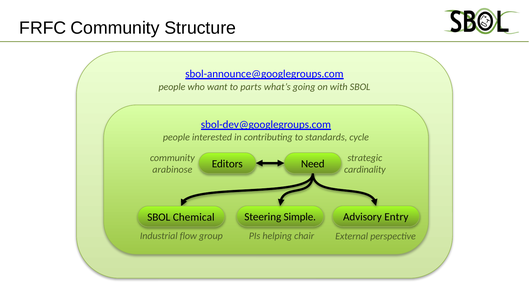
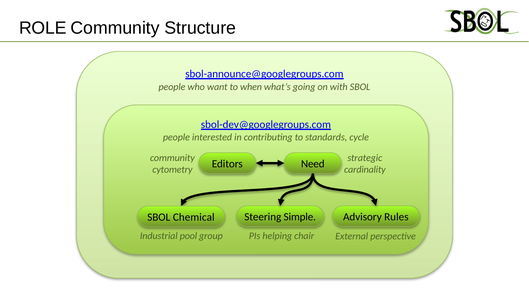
FRFC: FRFC -> ROLE (43, 28)
parts: parts -> when (251, 87)
arabinose: arabinose -> cytometry (172, 169)
Entry: Entry -> Rules (396, 217)
flow: flow -> pool (188, 236)
